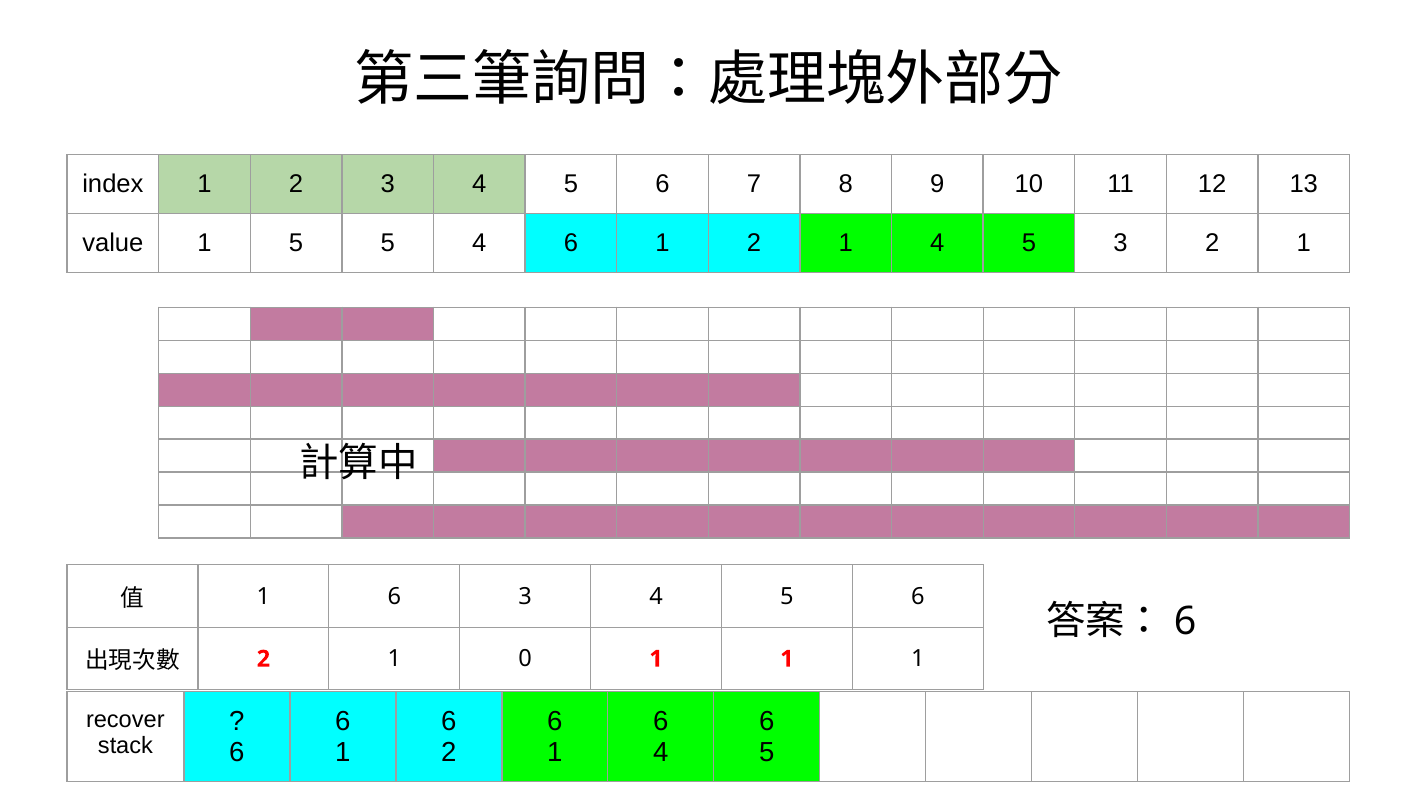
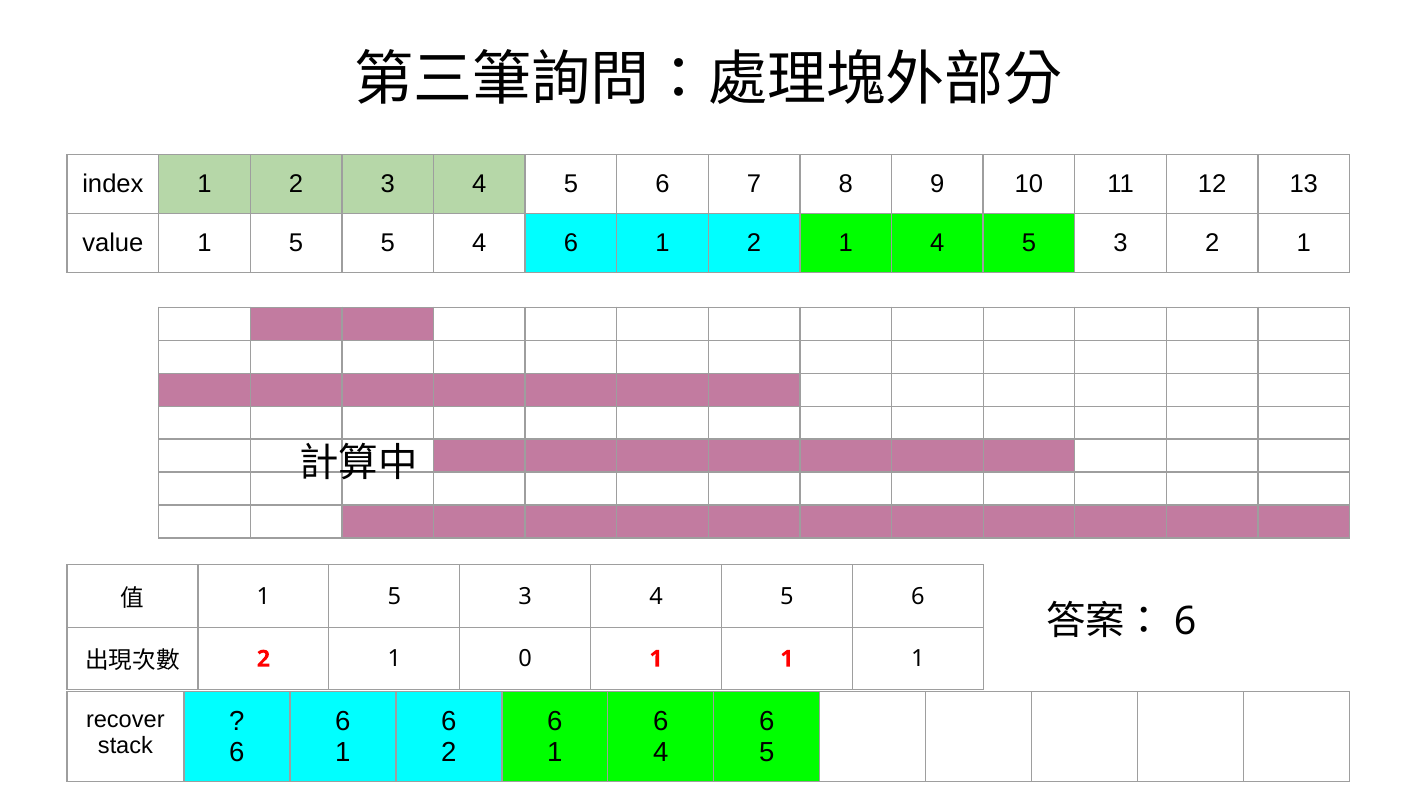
6: 6 -> 5 (394, 596)
